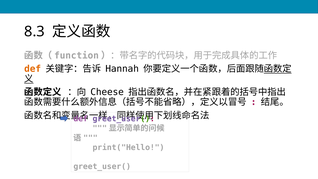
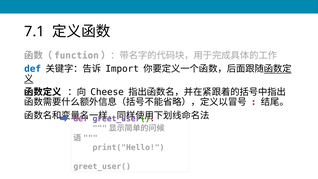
8.3: 8.3 -> 7.1 (35, 32)
def colour: orange -> blue (33, 69)
Hannah: Hannah -> Import (122, 69)
